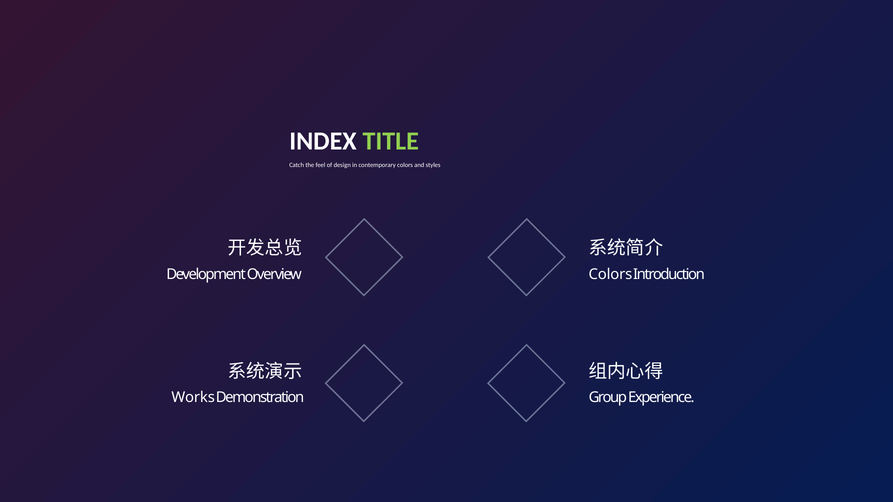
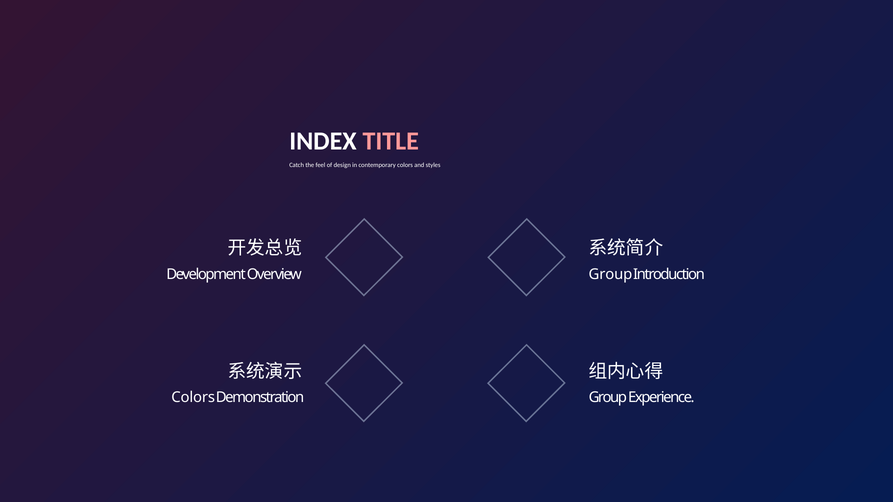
TITLE colour: light green -> pink (391, 141)
Colors: Colors -> Group (610, 274)
Works: Works -> Colors (193, 398)
